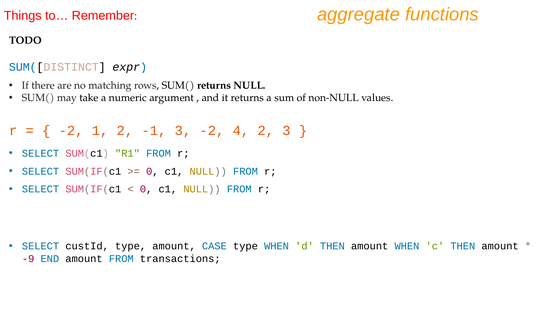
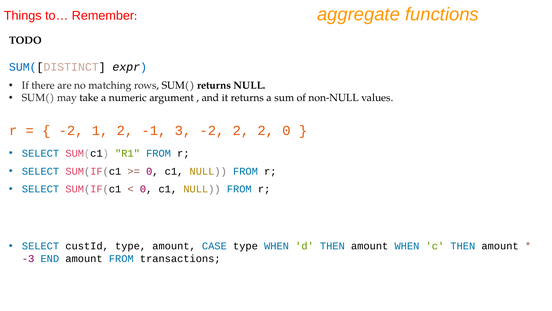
-2 4: 4 -> 2 (241, 131)
2 3: 3 -> 0 (286, 131)
-9: -9 -> -3 (28, 258)
